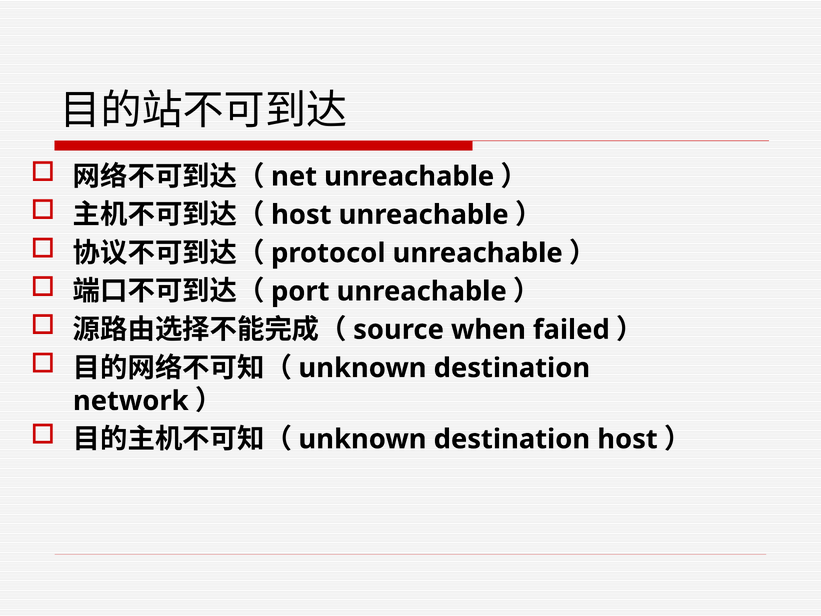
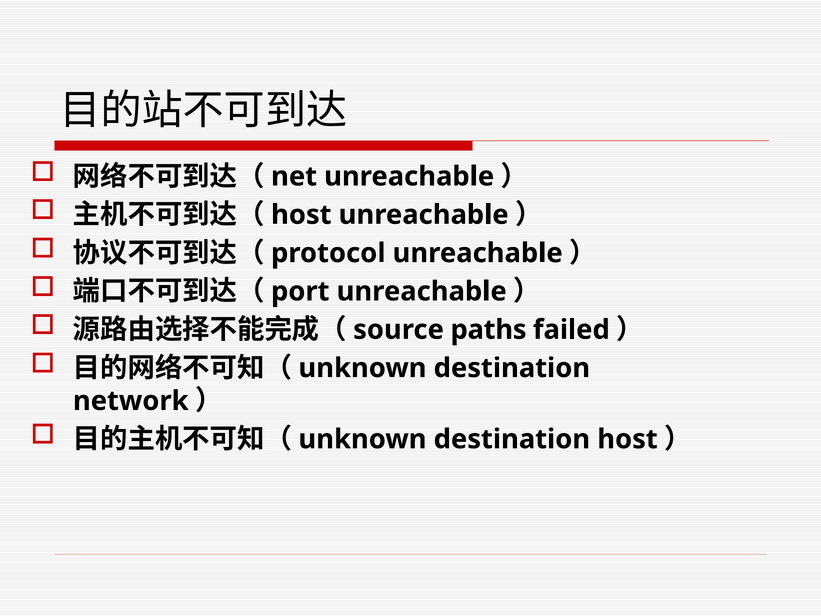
when: when -> paths (489, 330)
